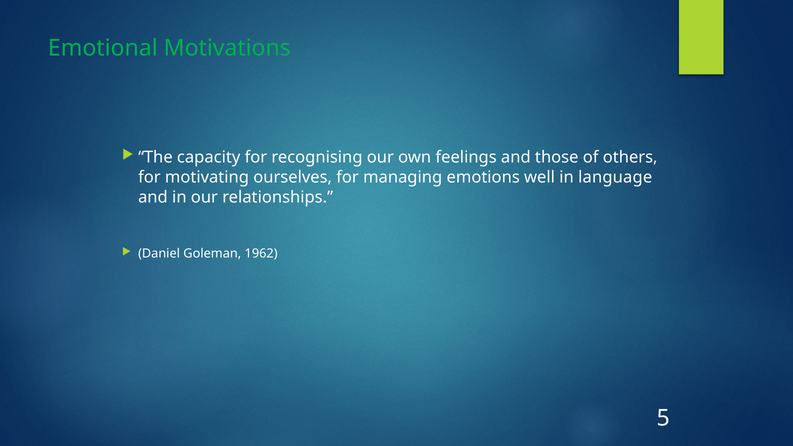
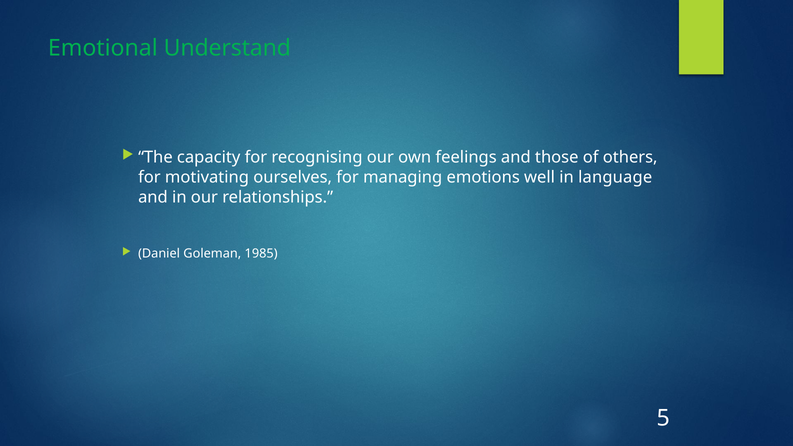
Motivations: Motivations -> Understand (227, 48)
1962: 1962 -> 1985 (261, 254)
